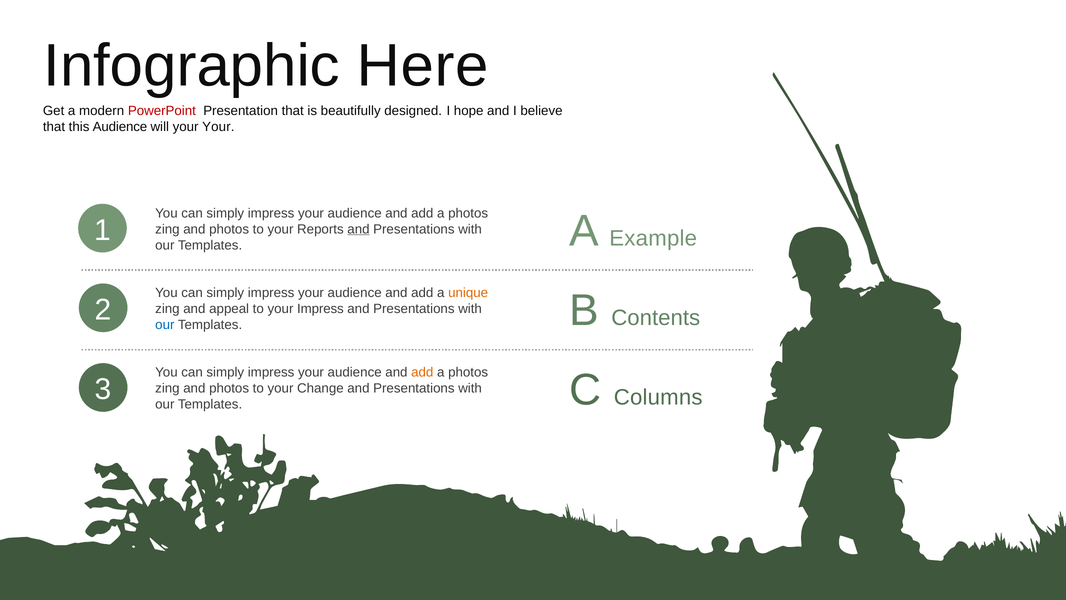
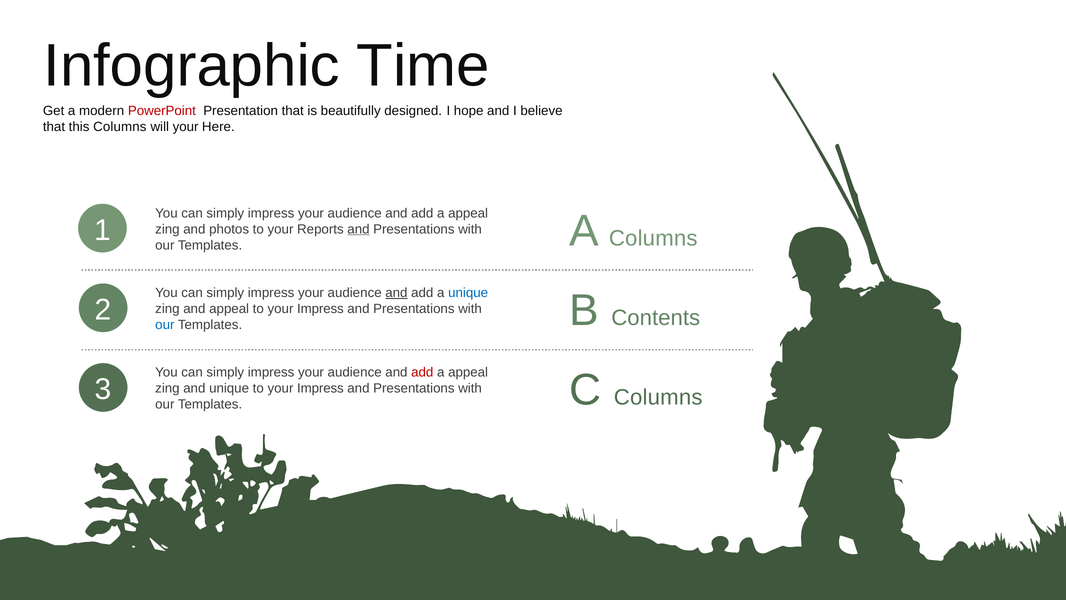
Here: Here -> Time (423, 66)
this Audience: Audience -> Columns (120, 127)
your Your: Your -> Here (218, 127)
photos: photos -> appeal (468, 213)
A Example: Example -> Columns (653, 238)
and underline: none -> present (396, 293)
unique colour: orange -> blue (468, 293)
add colour: orange -> red (422, 372)
photos: photos -> appeal (468, 372)
photos: photos -> unique (229, 388)
Change: Change -> Impress (320, 388)
